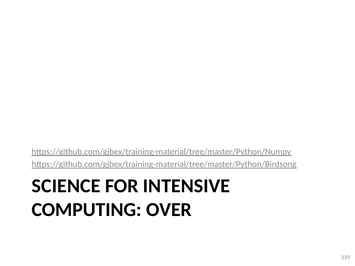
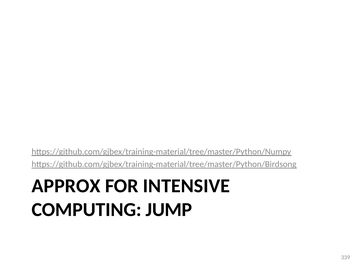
SCIENCE: SCIENCE -> APPROX (66, 186)
OVER: OVER -> JUMP (169, 210)
